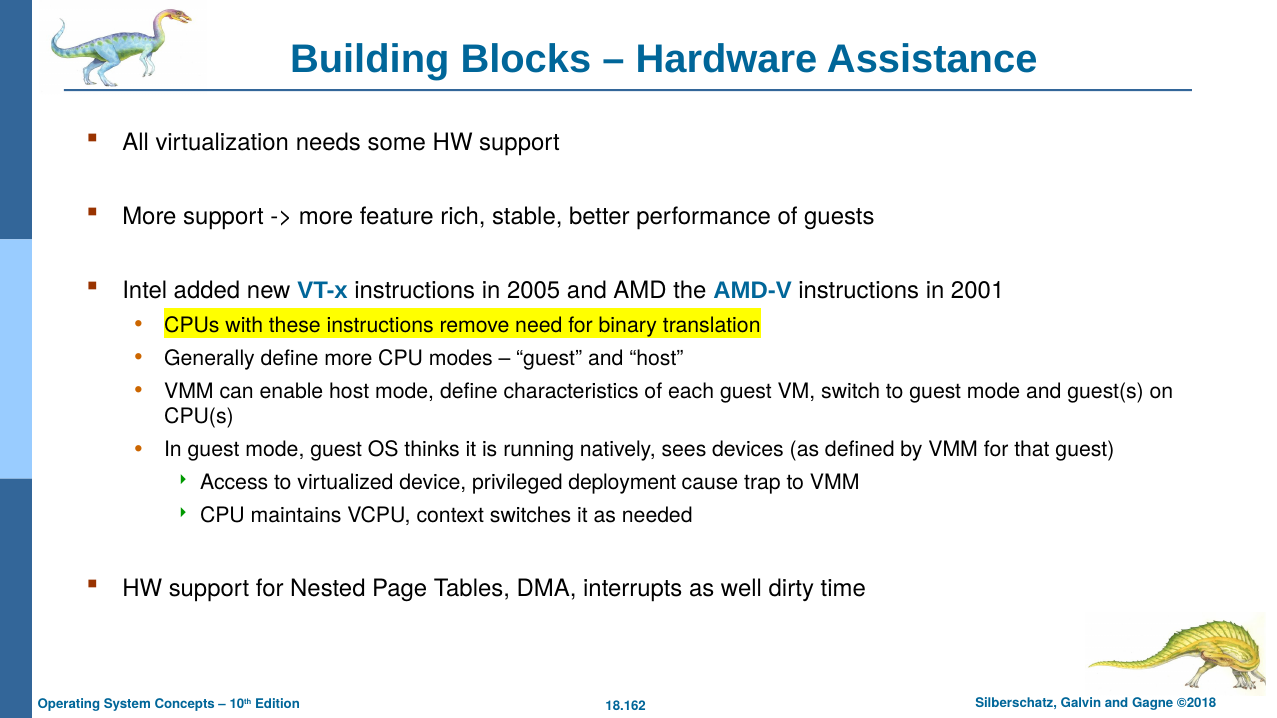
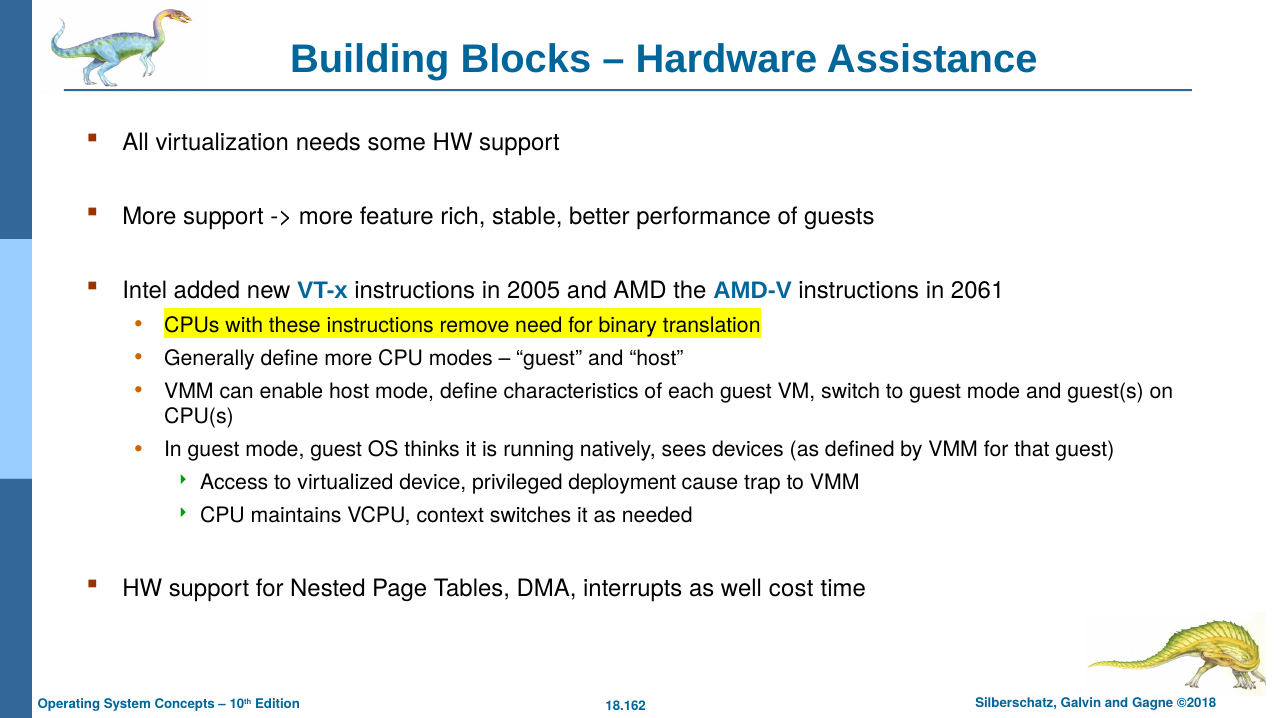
2001: 2001 -> 2061 (978, 291)
dirty: dirty -> cost (791, 589)
